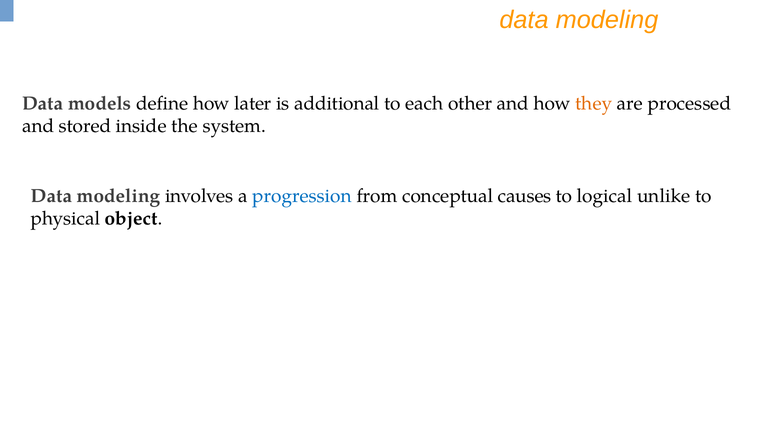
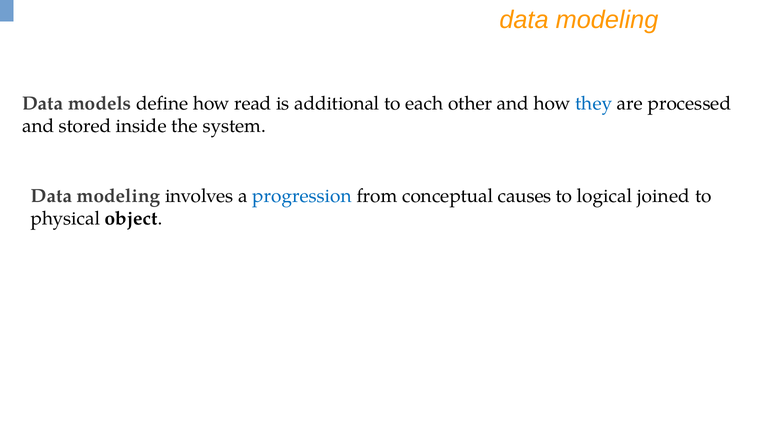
later: later -> read (253, 103)
they colour: orange -> blue (594, 103)
unlike: unlike -> joined (664, 196)
